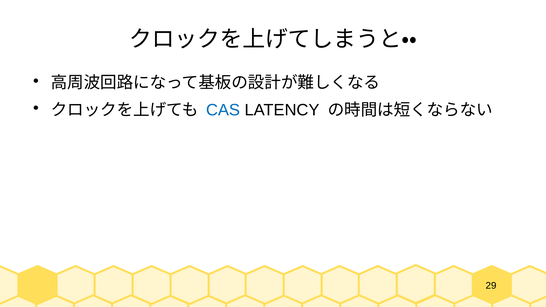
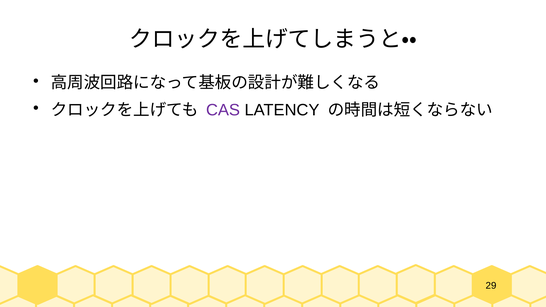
CAS colour: blue -> purple (223, 110)
